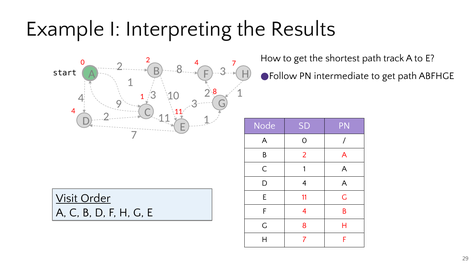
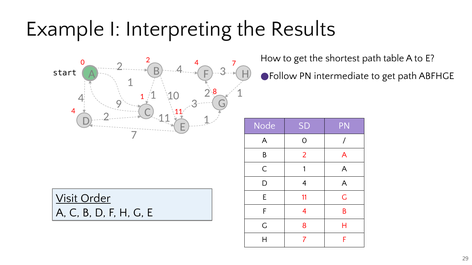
track: track -> table (394, 59)
8: 8 -> 4 (179, 69)
4 3: 3 -> 1 (153, 95)
